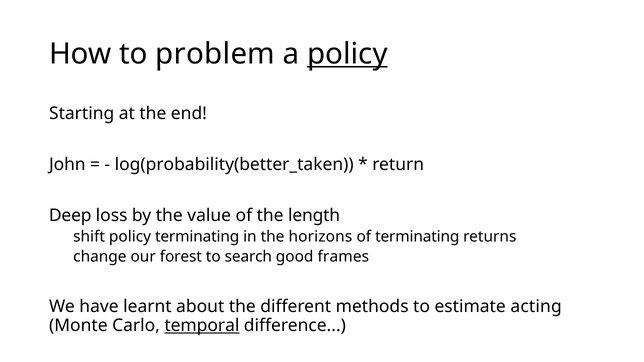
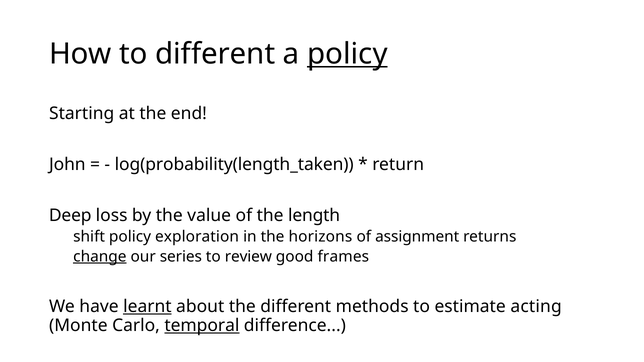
to problem: problem -> different (215, 54)
log(probability(better_taken: log(probability(better_taken -> log(probability(length_taken (234, 165)
policy terminating: terminating -> exploration (197, 237)
of terminating: terminating -> assignment (417, 237)
change underline: none -> present (100, 257)
forest: forest -> series (181, 257)
search: search -> review (248, 257)
learnt underline: none -> present (147, 307)
